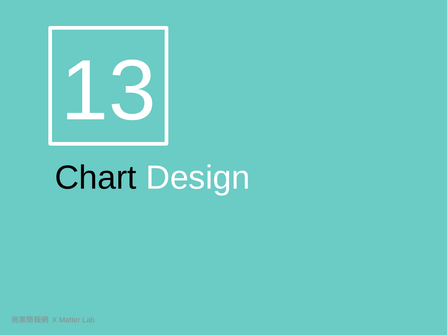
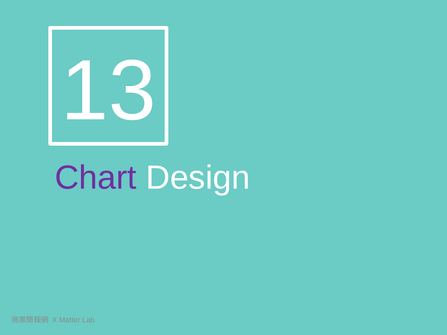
Chart colour: black -> purple (96, 178)
